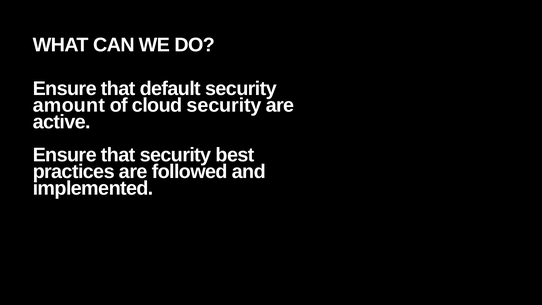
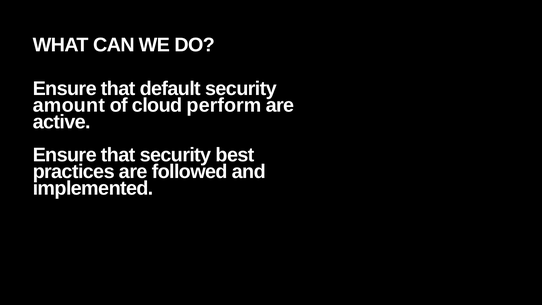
cloud security: security -> perform (224, 105)
